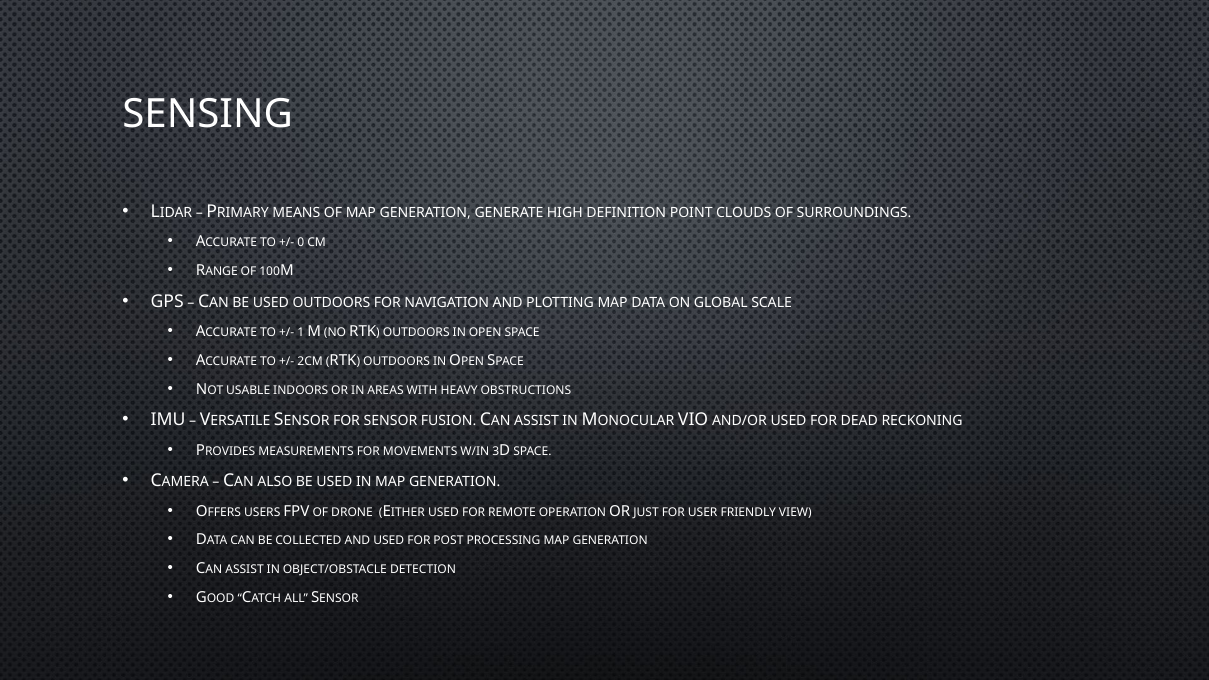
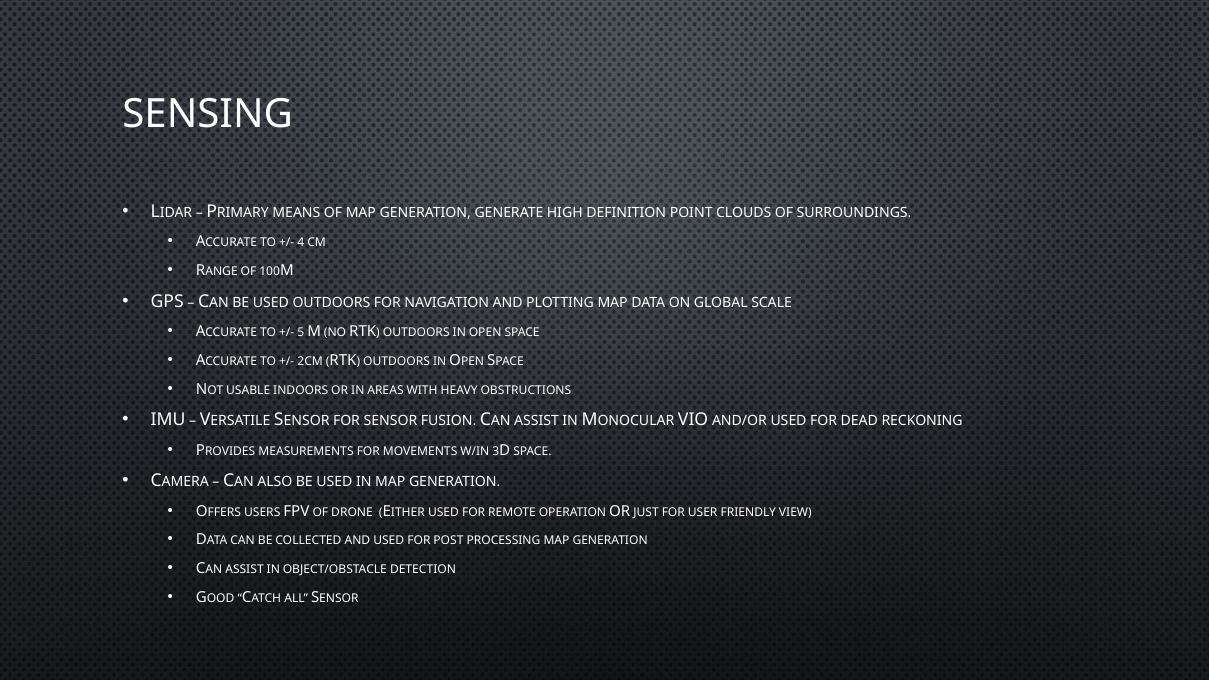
0: 0 -> 4 (301, 243)
1: 1 -> 5 (301, 333)
